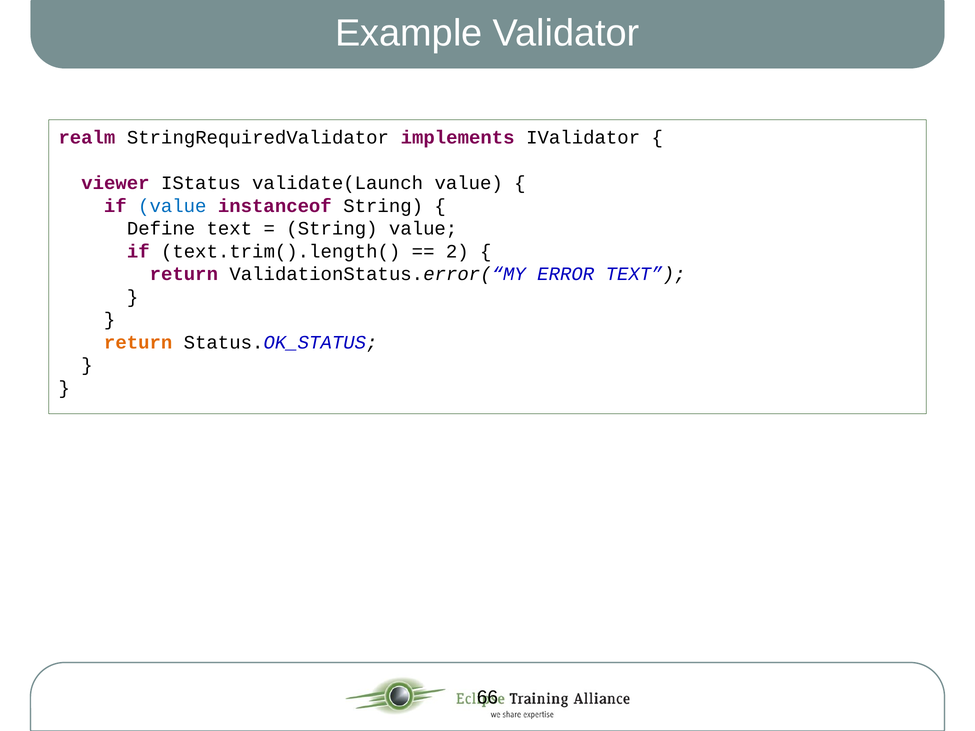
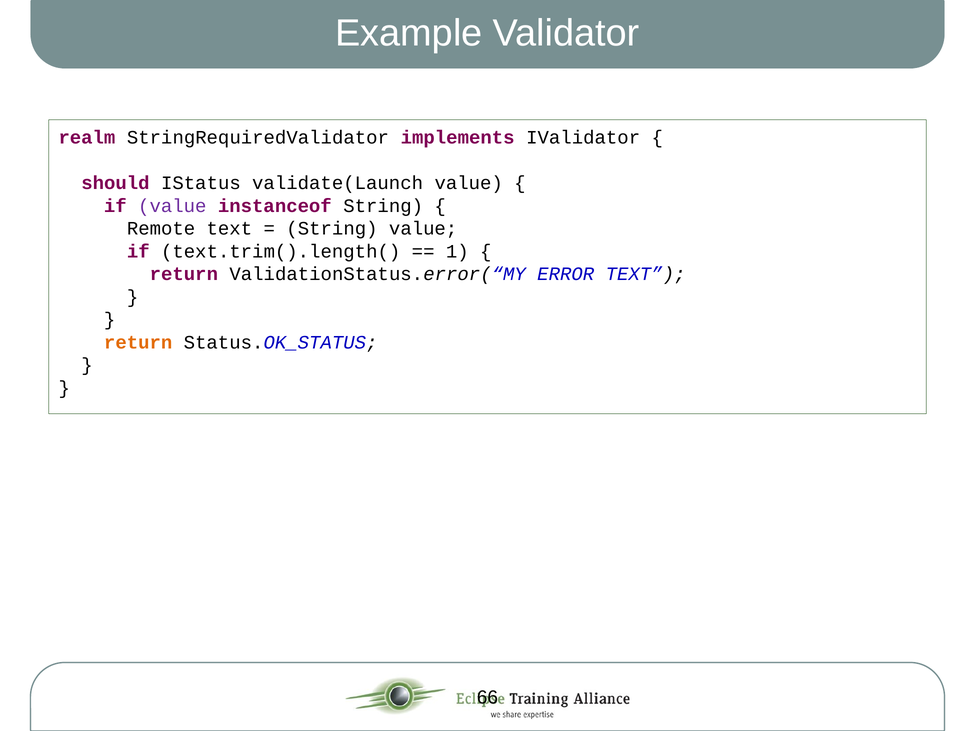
viewer: viewer -> should (115, 183)
value colour: blue -> purple (172, 206)
Define: Define -> Remote (161, 229)
2: 2 -> 1 (457, 251)
